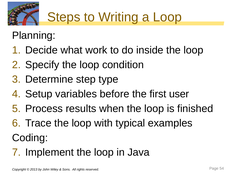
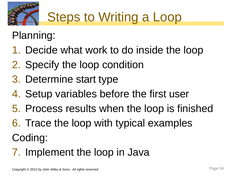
step: step -> start (86, 79)
